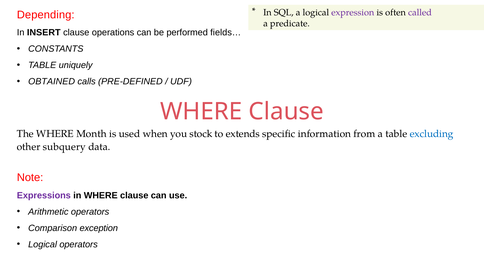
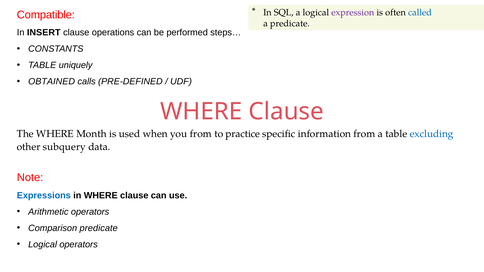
called colour: purple -> blue (420, 13)
Depending: Depending -> Compatible (46, 15)
fields…: fields… -> steps… (226, 33)
you stock: stock -> from (201, 134)
extends: extends -> practice (243, 134)
Expressions colour: purple -> blue (44, 196)
Comparison exception: exception -> predicate (99, 228)
